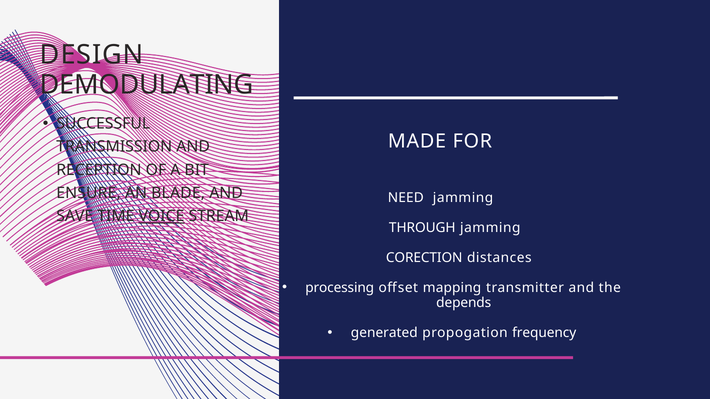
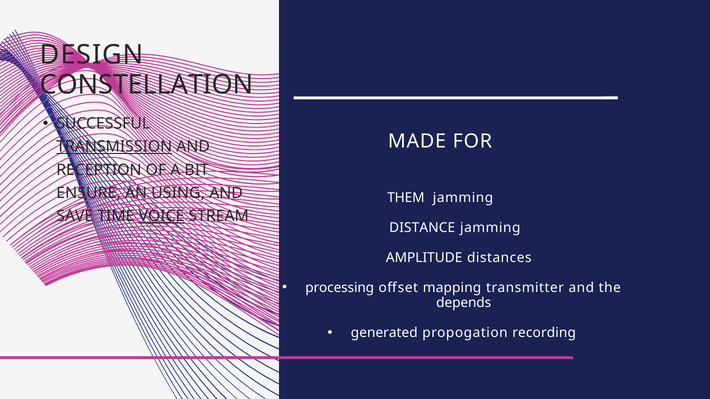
DEMODULATING: DEMODULATING -> CONSTELLATION (147, 85)
TRANSMISSION underline: none -> present (114, 147)
BLADE: BLADE -> USING (178, 193)
NEED: NEED -> THEM (406, 198)
THROUGH: THROUGH -> DISTANCE (422, 228)
CORECTION: CORECTION -> AMPLITUDE (424, 258)
frequency: frequency -> recording (544, 333)
